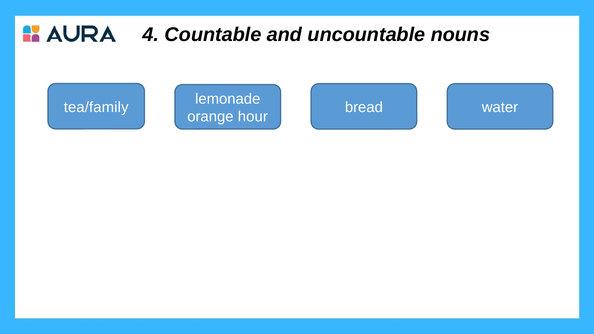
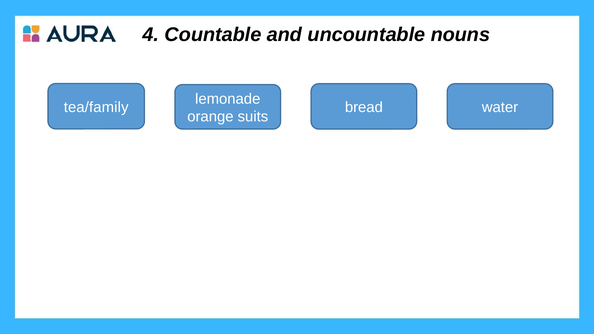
hour: hour -> suits (253, 117)
